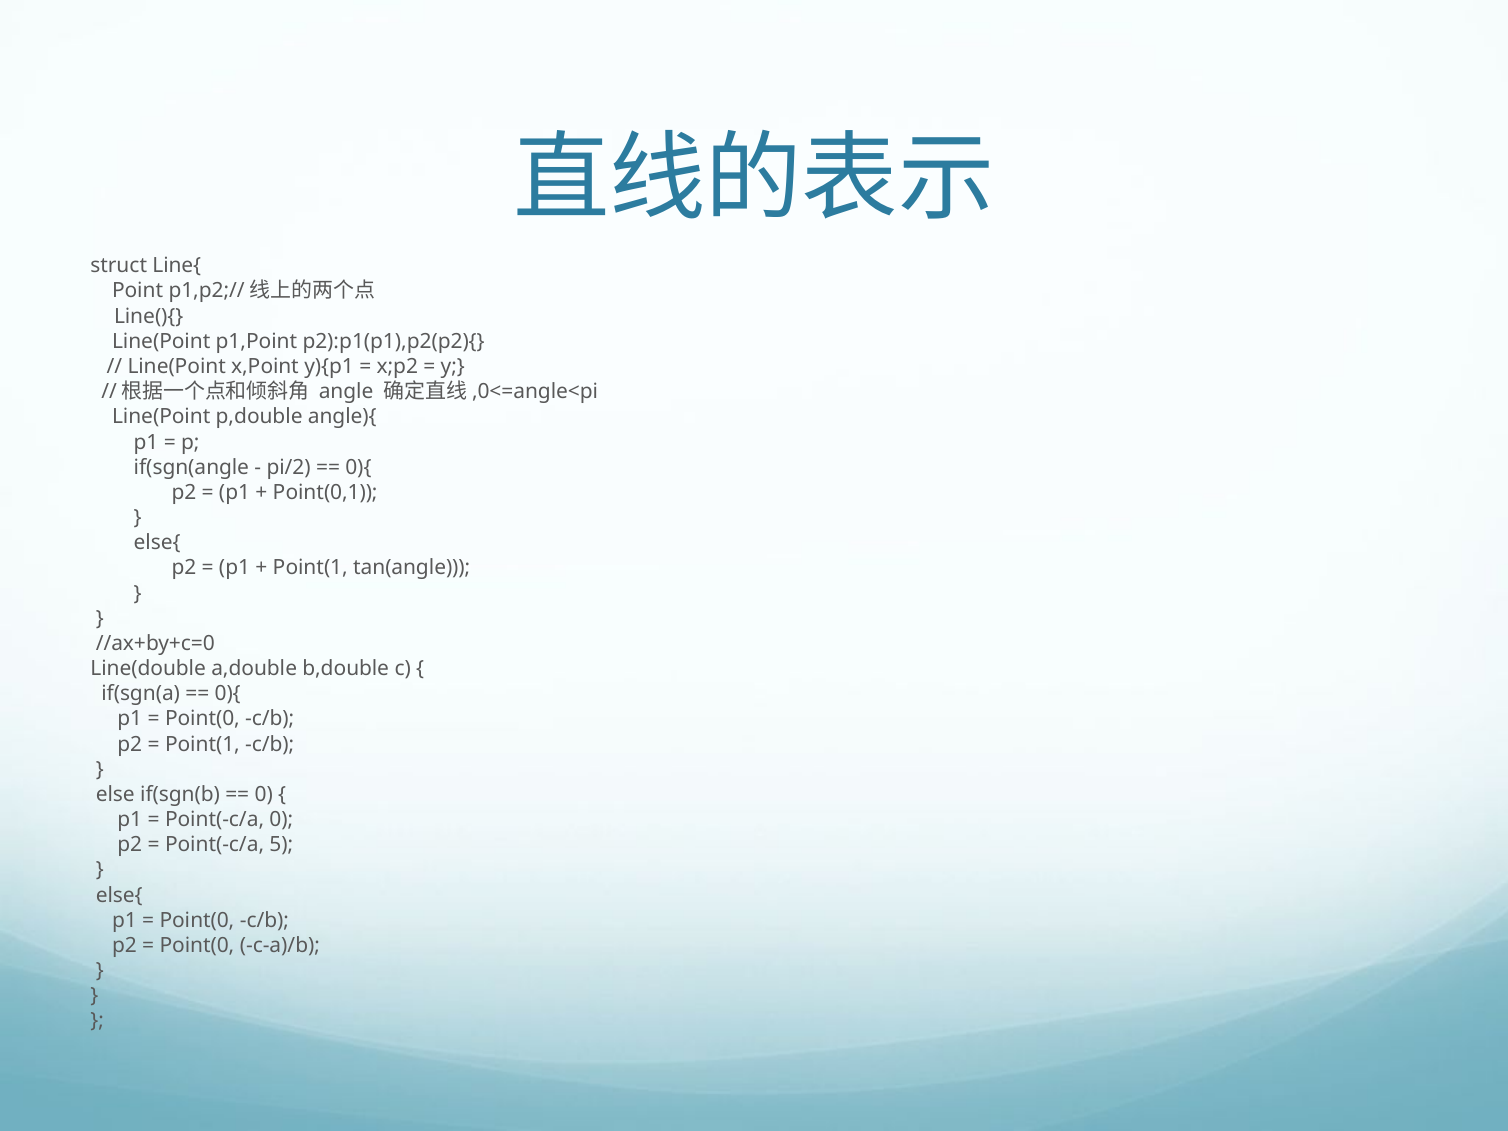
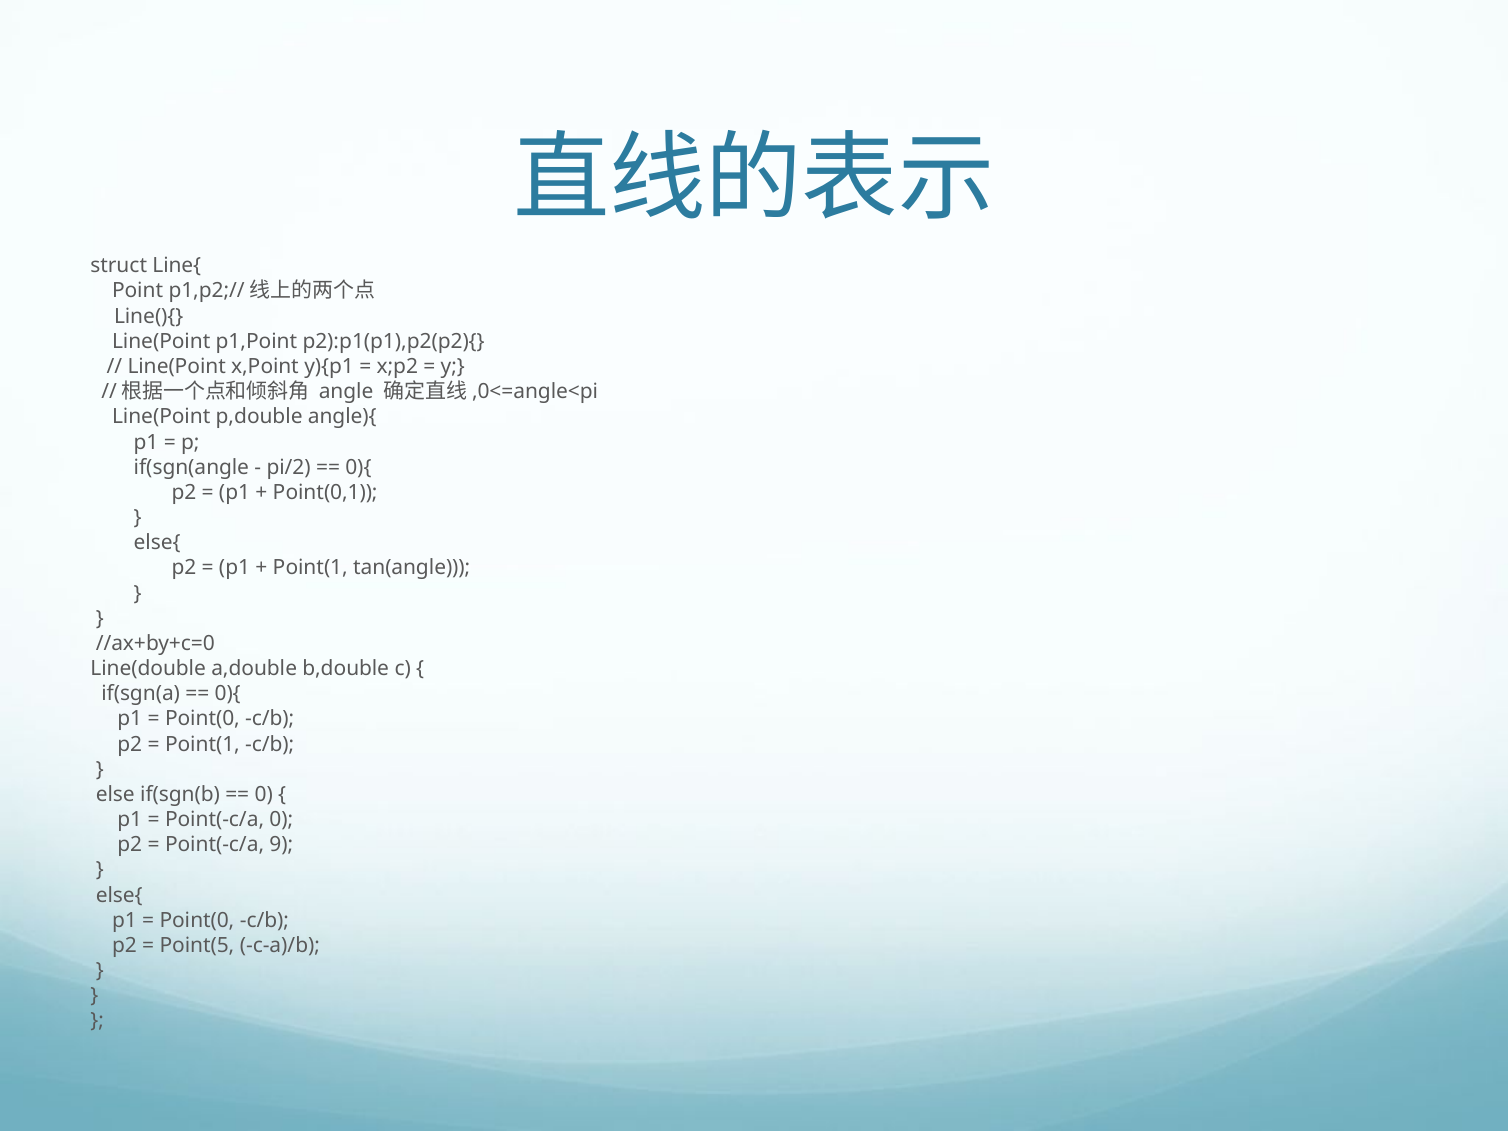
5: 5 -> 9 (281, 845)
Point(0: Point(0 -> Point(5 (197, 946)
